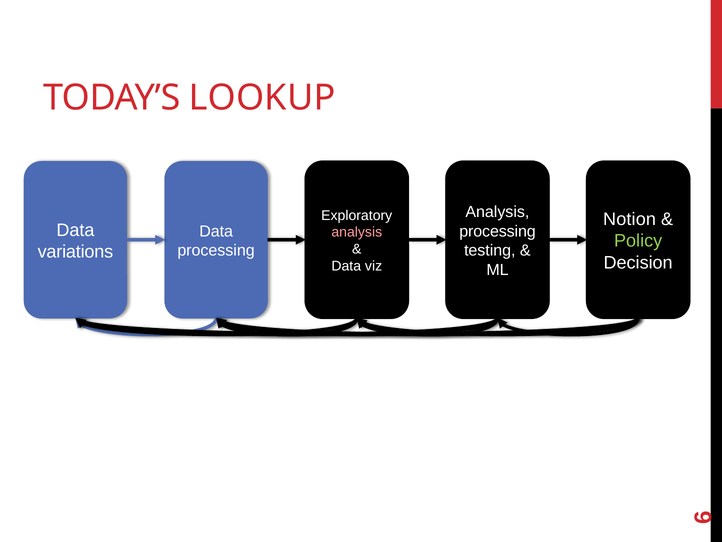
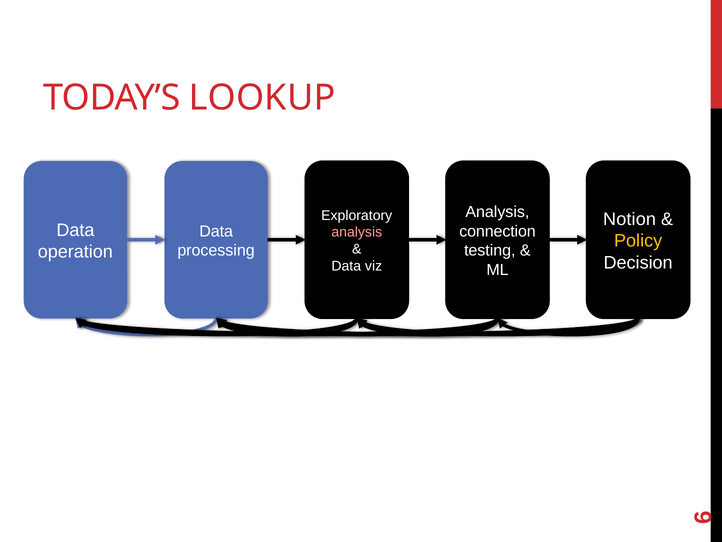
processing: processing -> connection (498, 231)
Policy colour: light green -> yellow (638, 241)
variations: variations -> operation (75, 252)
